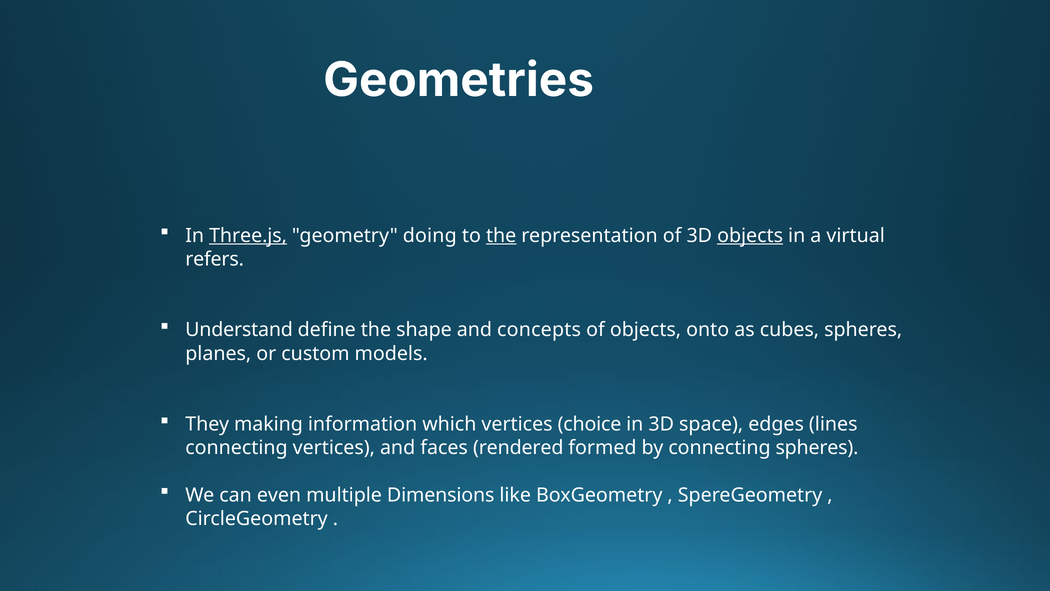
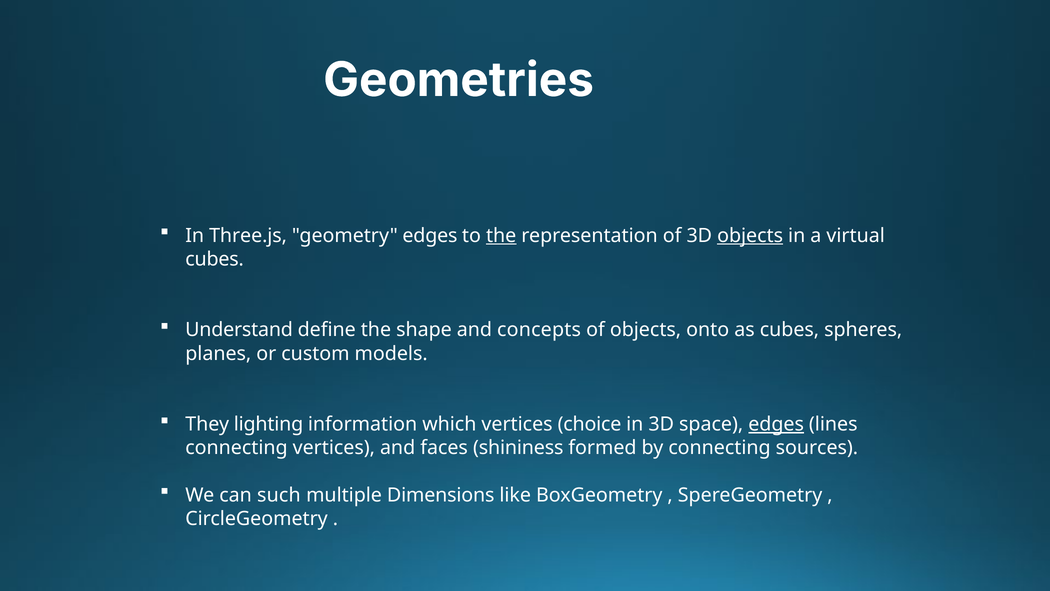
Three.js underline: present -> none (248, 235)
geometry doing: doing -> edges (430, 235)
refers: refers -> cubes (215, 259)
making: making -> lighting (269, 424)
edges underline: none -> present (776, 424)
rendered: rendered -> shininess (518, 448)
connecting spheres: spheres -> sources (817, 448)
even: even -> such (279, 495)
